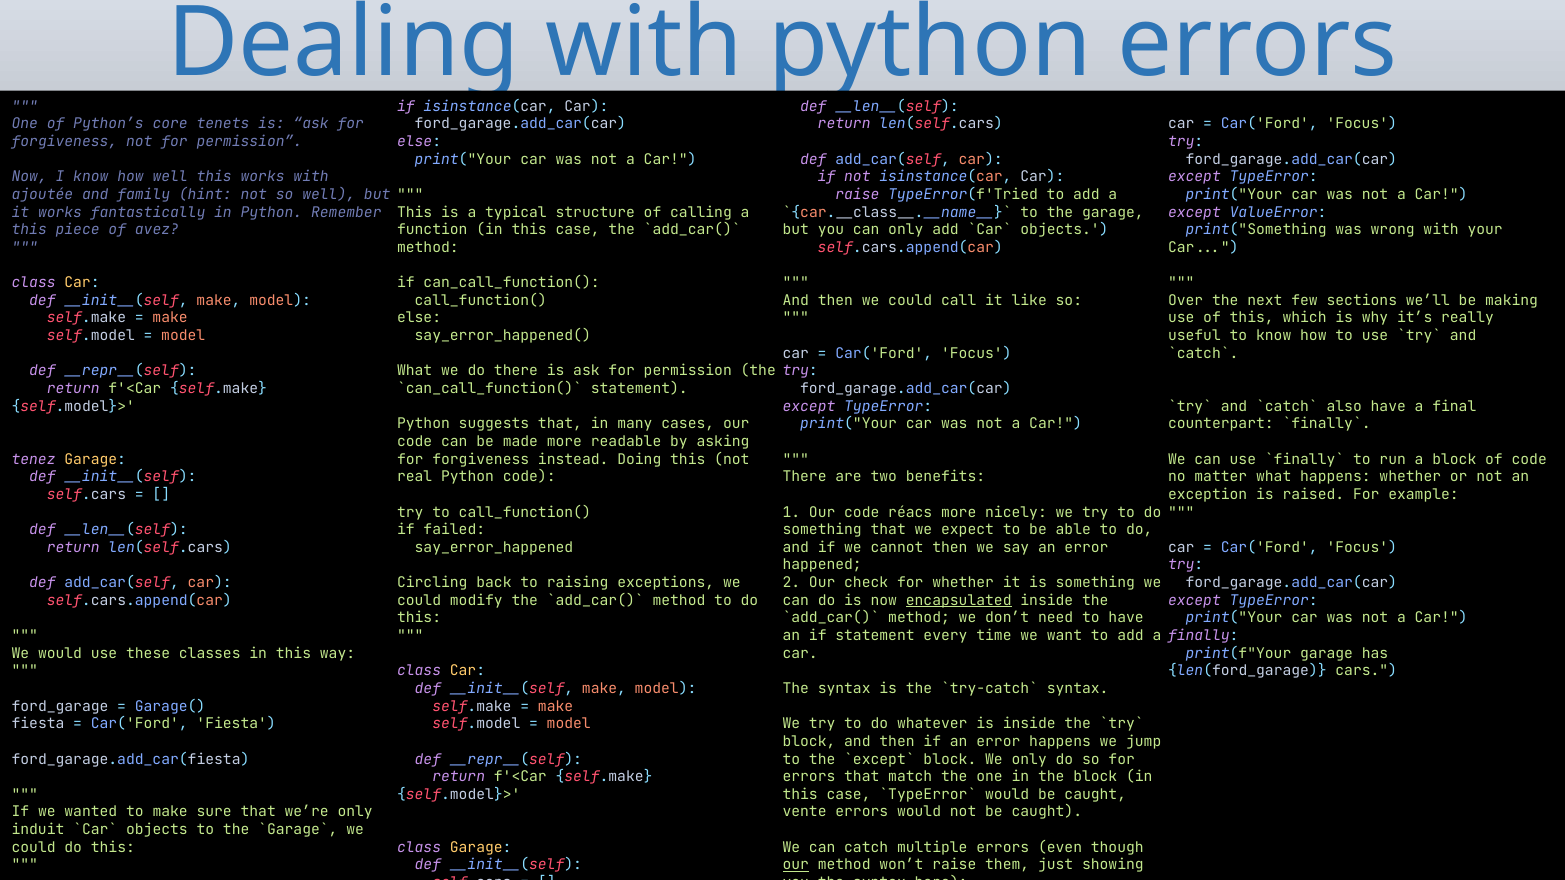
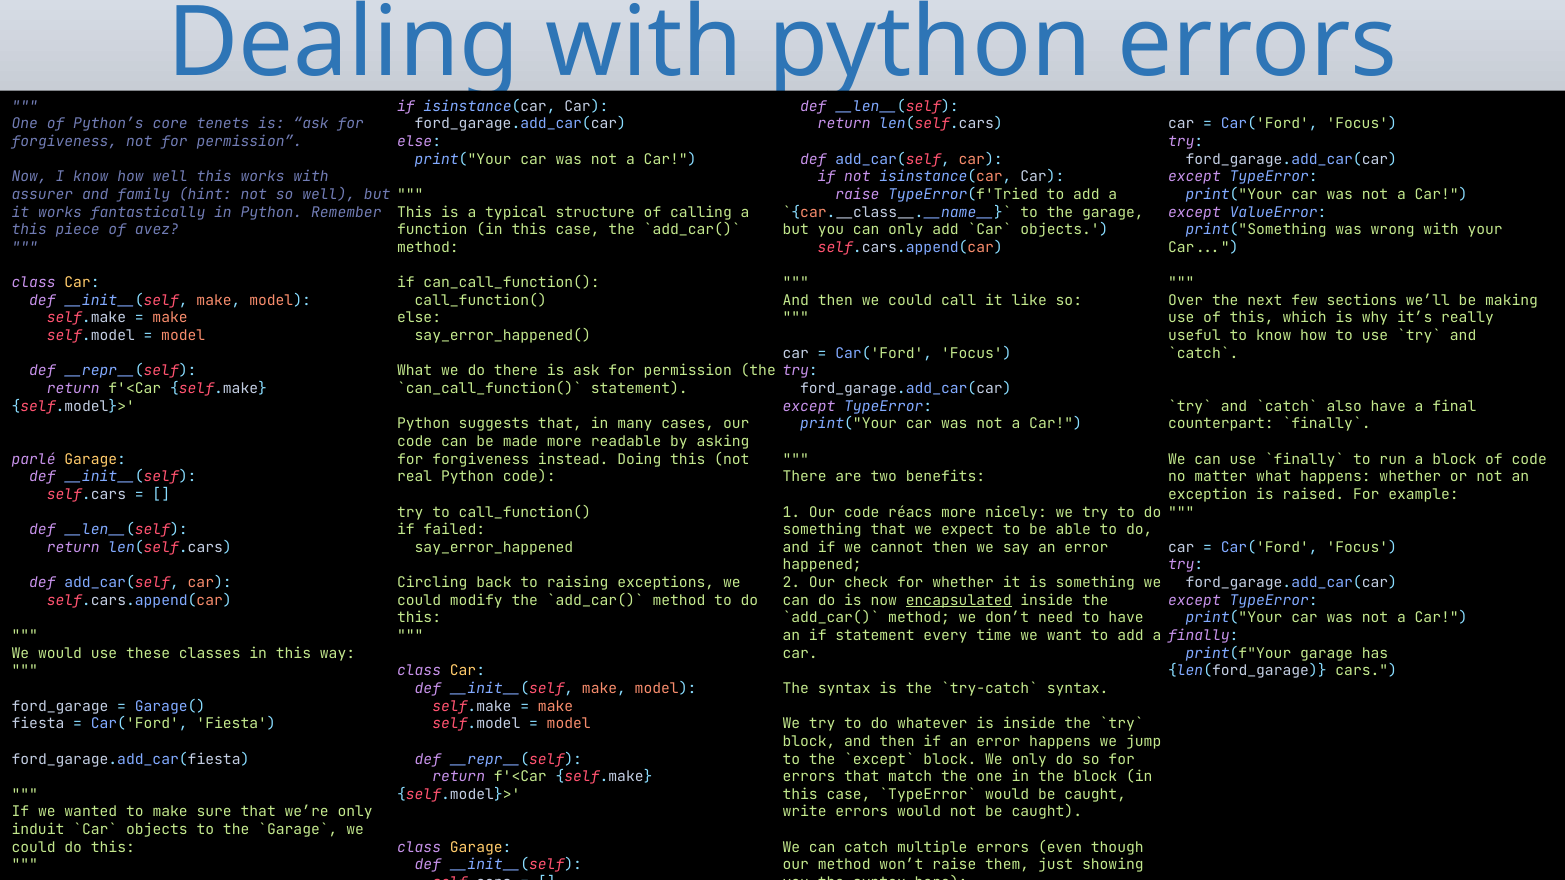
ajoutée: ajoutée -> assurer (42, 195)
tenez: tenez -> parlé (34, 459)
vente: vente -> write (805, 812)
our underline: present -> none (796, 865)
